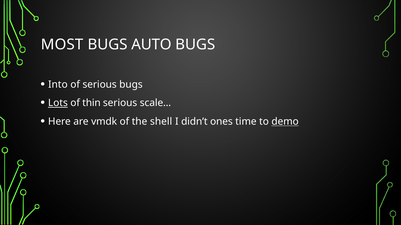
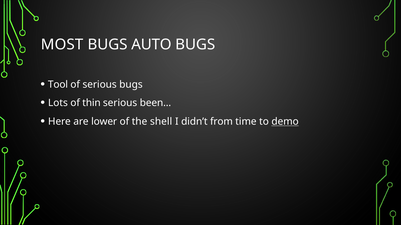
Into: Into -> Tool (58, 85)
Lots underline: present -> none (58, 103)
scale…: scale… -> been… (155, 103)
vmdk: vmdk -> lower (104, 122)
ones: ones -> from (221, 122)
